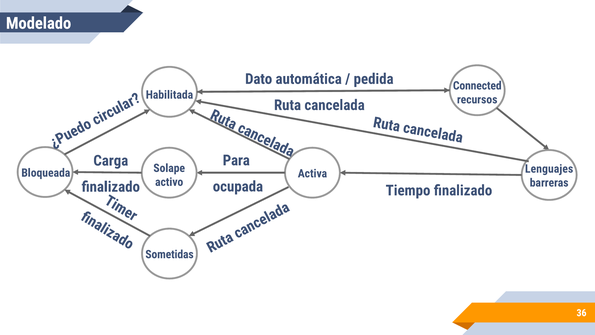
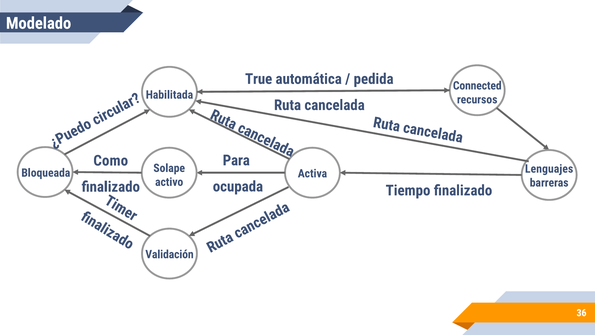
Dato: Dato -> True (259, 79)
Carga: Carga -> Como (111, 161)
Sometidas: Sometidas -> Validación (169, 254)
